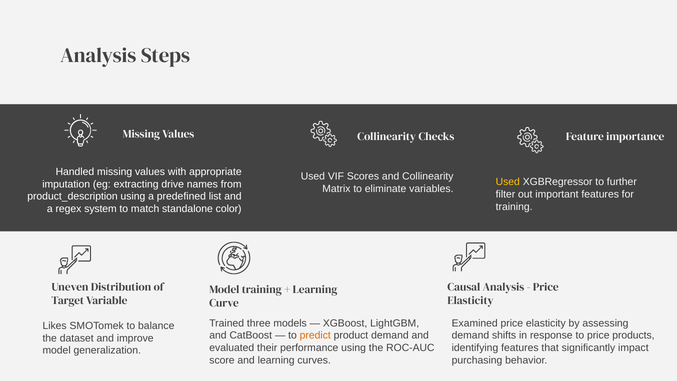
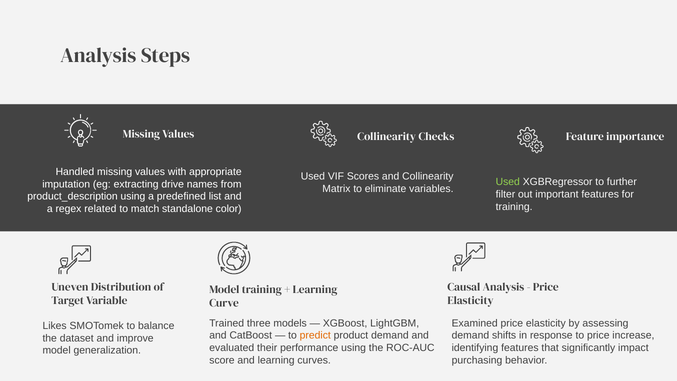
Used colour: yellow -> light green (508, 182)
system: system -> related (100, 209)
products: products -> increase (633, 335)
